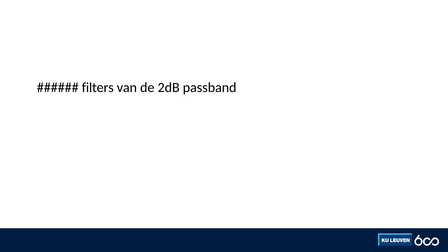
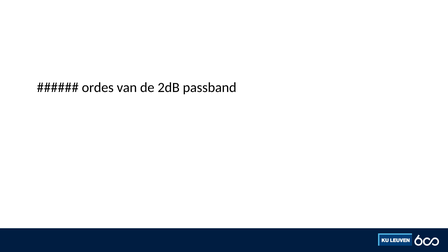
filters: filters -> ordes (98, 88)
